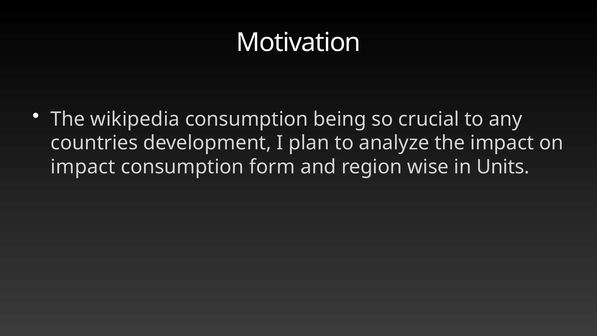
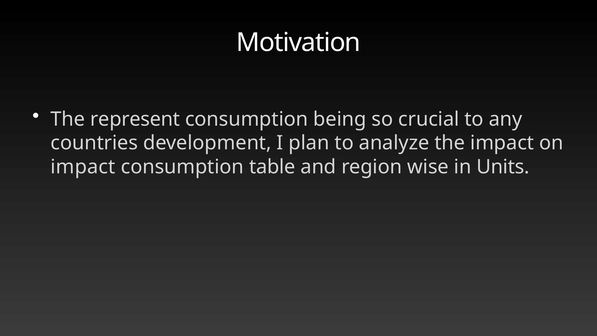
wikipedia: wikipedia -> represent (135, 119)
form: form -> table (272, 167)
